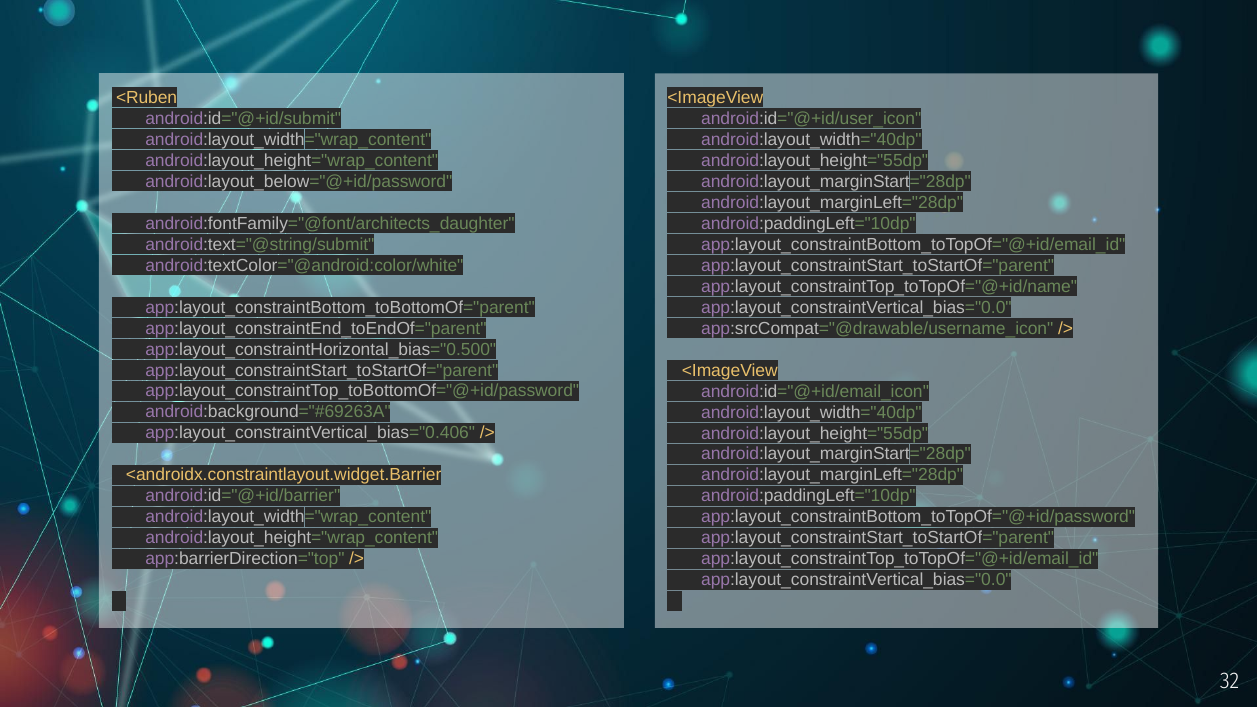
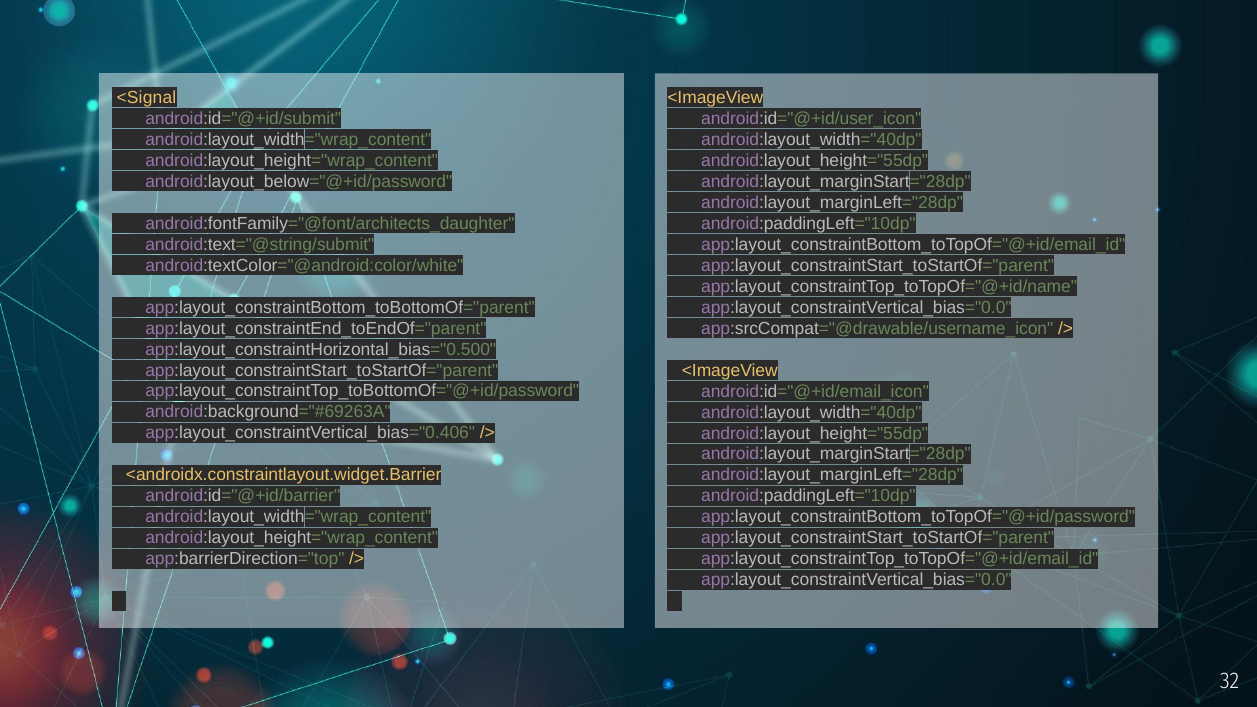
<Ruben: <Ruben -> <Signal (146, 98)
